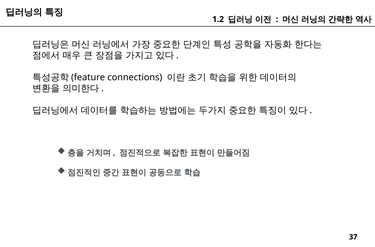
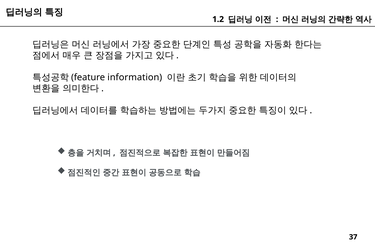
connections: connections -> information (135, 77)
